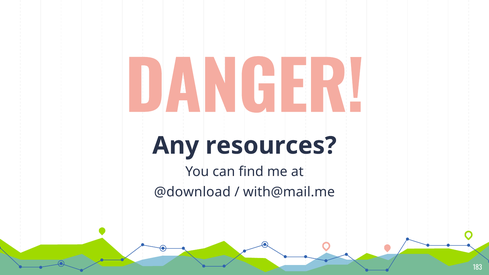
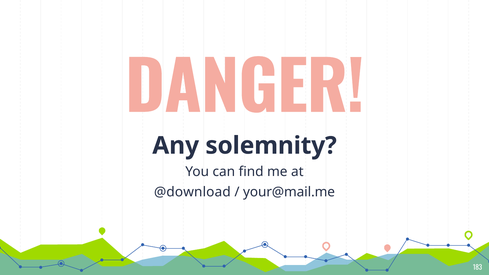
resources: resources -> solemnity (271, 146)
with@mail.me: with@mail.me -> your@mail.me (289, 192)
